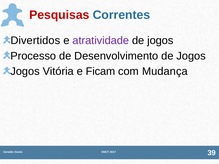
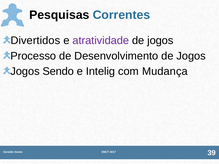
Pesquisas colour: red -> black (59, 15)
Vitória: Vitória -> Sendo (58, 71)
Ficam: Ficam -> Intelig (100, 71)
